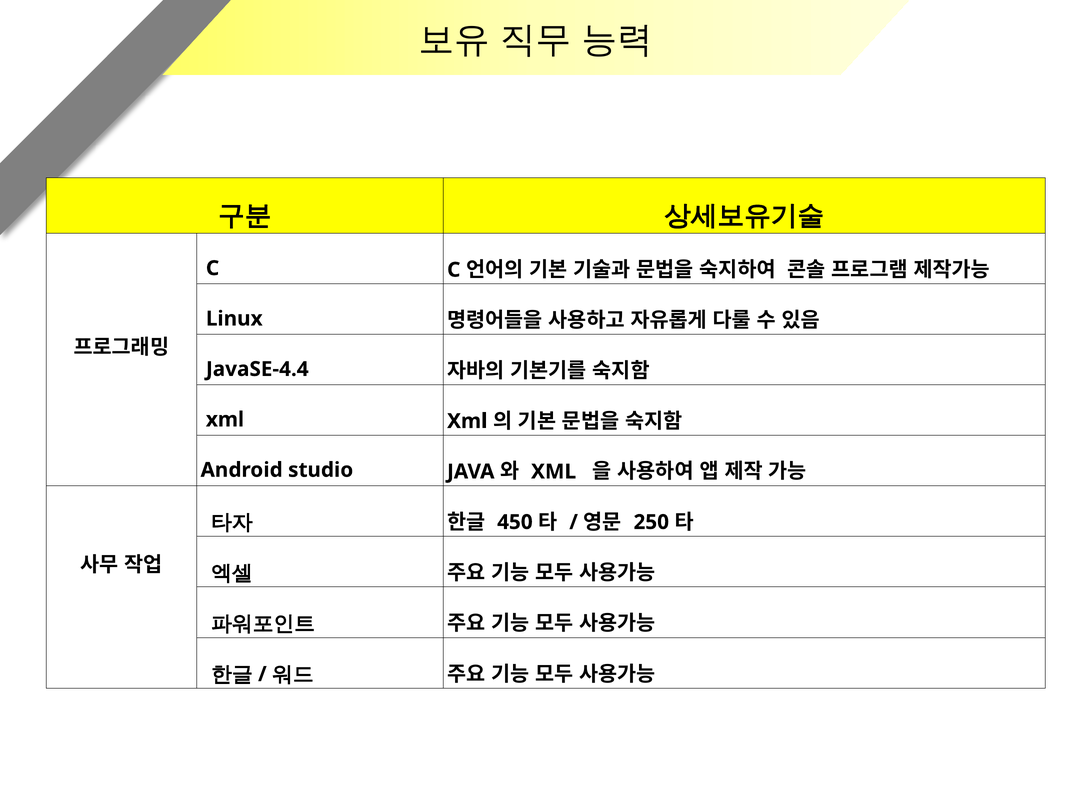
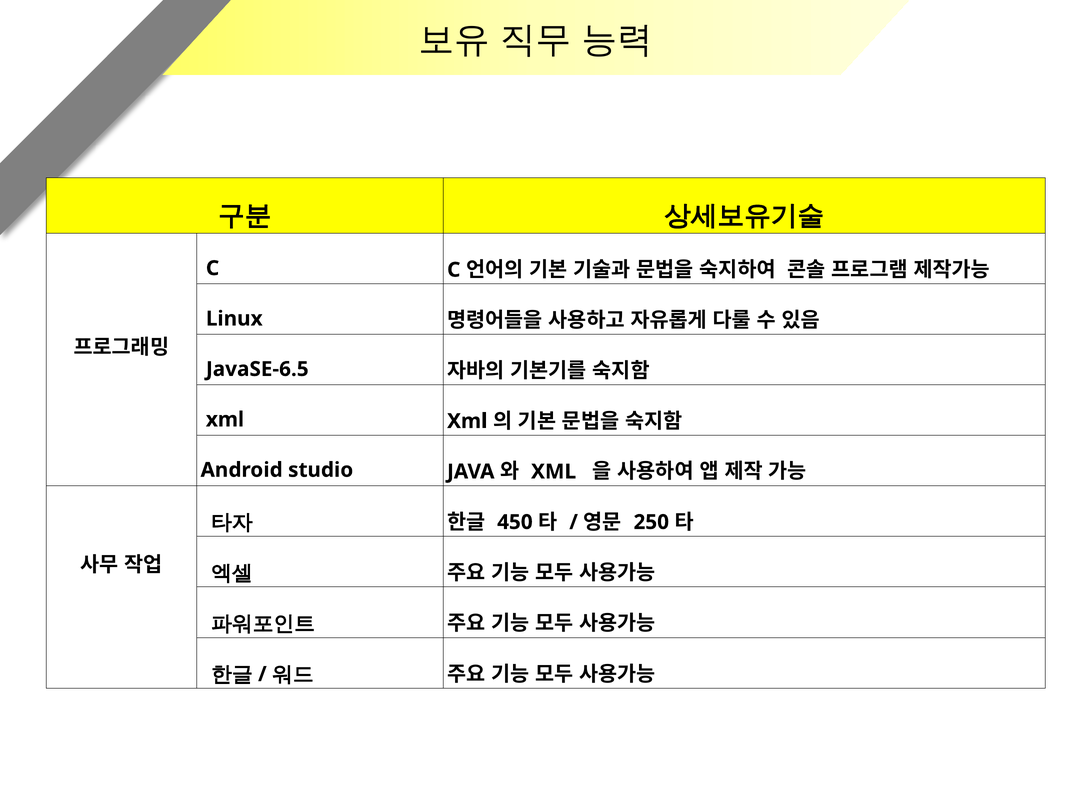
JavaSE-4.4: JavaSE-4.4 -> JavaSE-6.5 (257, 369)
